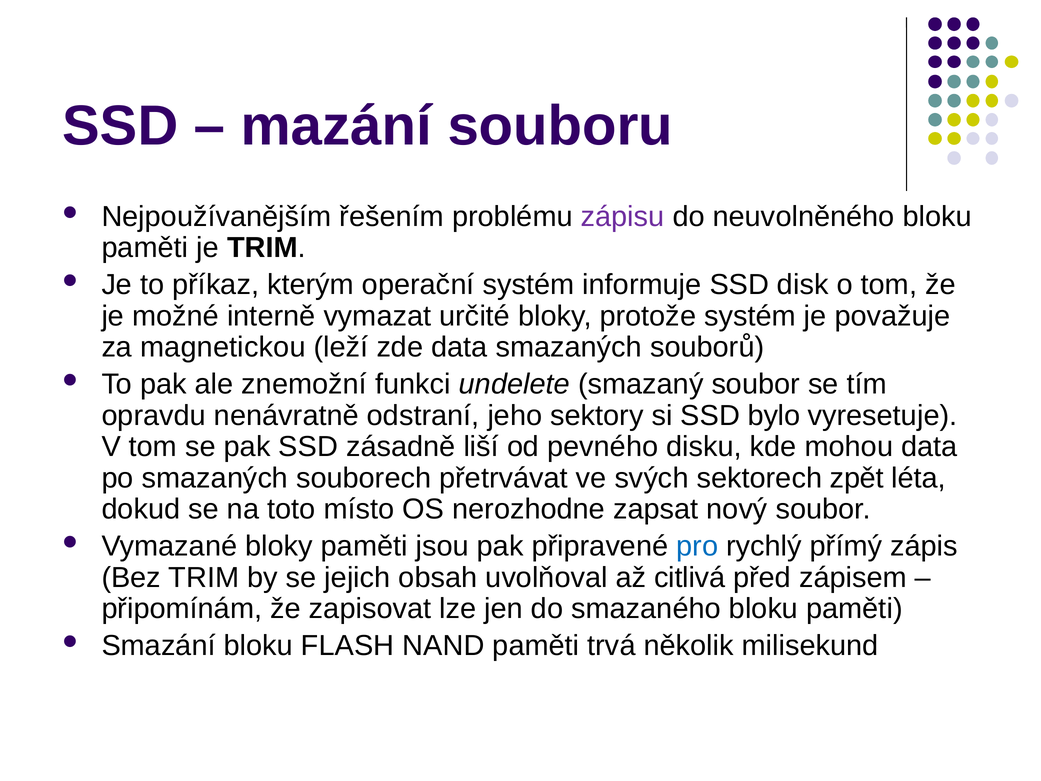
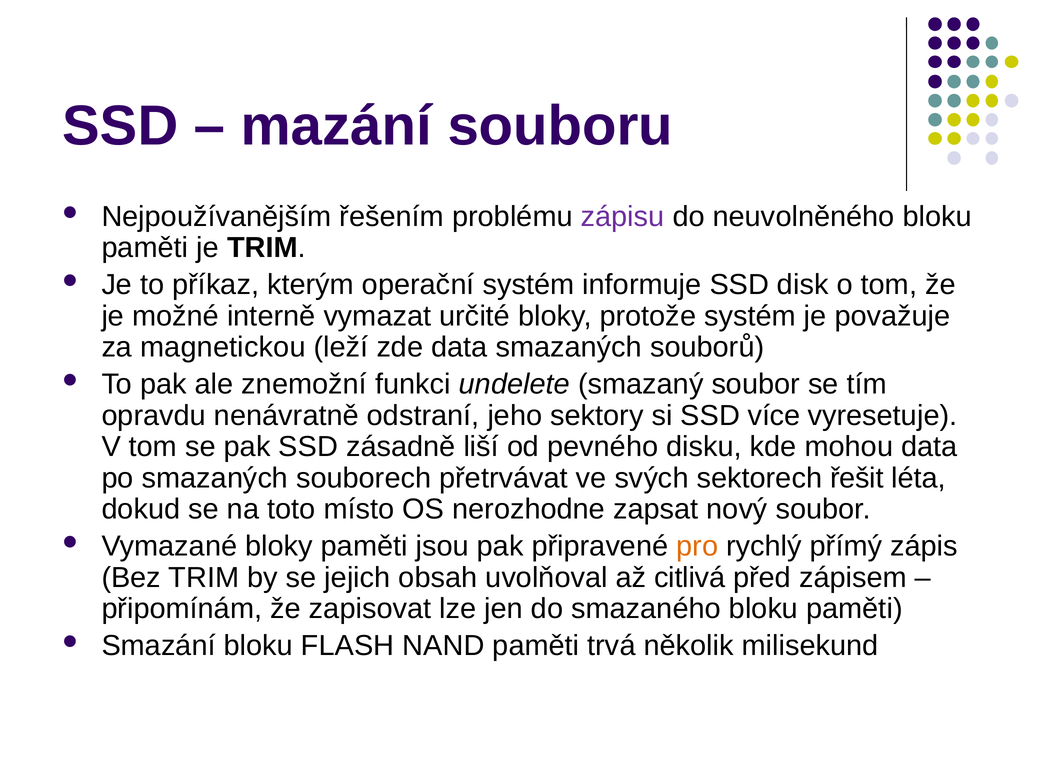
bylo: bylo -> více (774, 415)
zpět: zpět -> řešit (857, 478)
pro colour: blue -> orange (697, 546)
